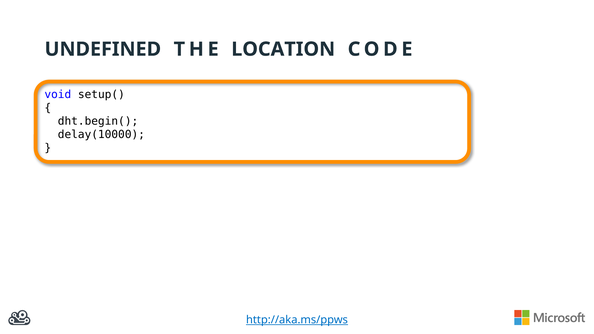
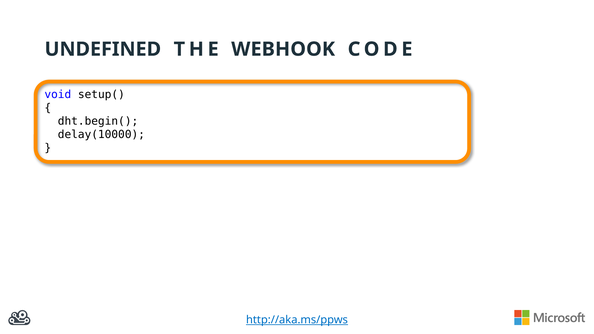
LOCATION: LOCATION -> WEBHOOK (283, 49)
